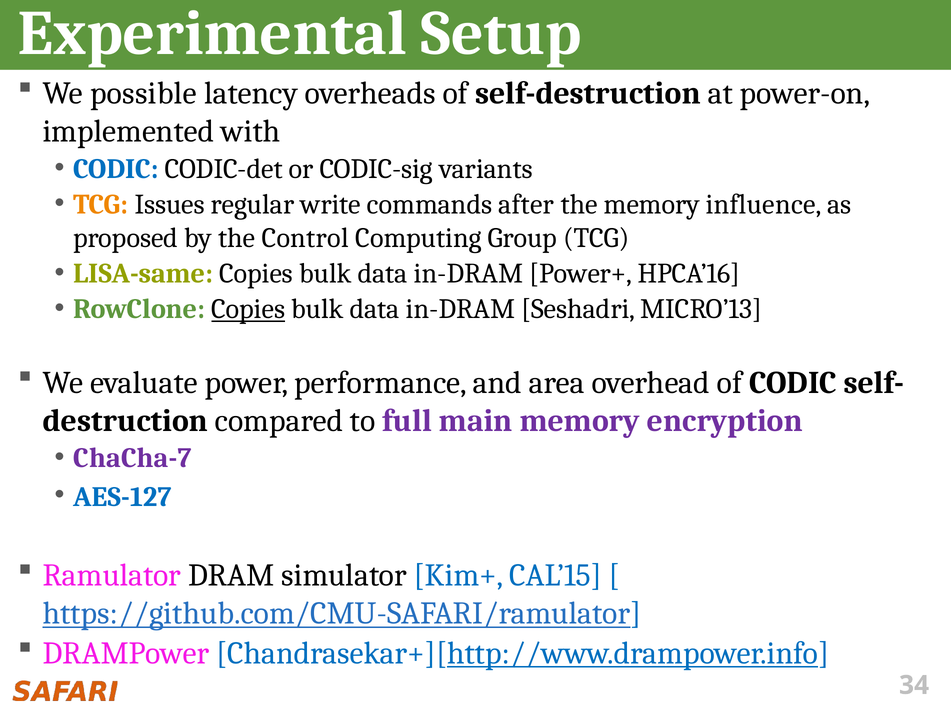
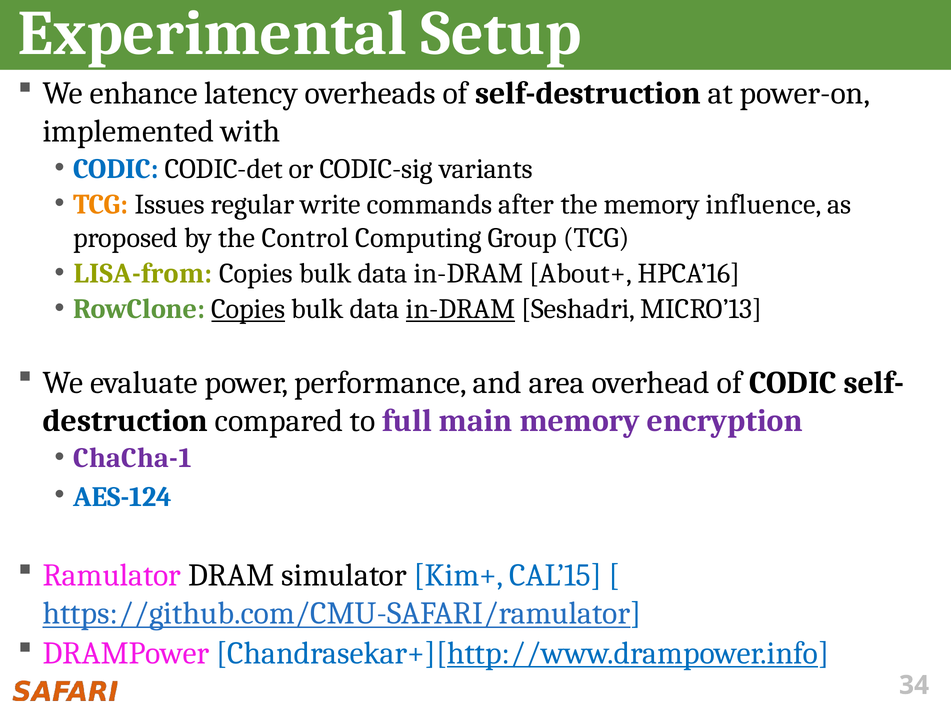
possible: possible -> enhance (144, 93)
LISA-same: LISA-same -> LISA-from (143, 274)
Power+: Power+ -> About+ (581, 274)
in-DRAM underline: none -> present (460, 309)
ChaCha-7: ChaCha-7 -> ChaCha-1 (132, 458)
AES-127: AES-127 -> AES-124 (123, 497)
